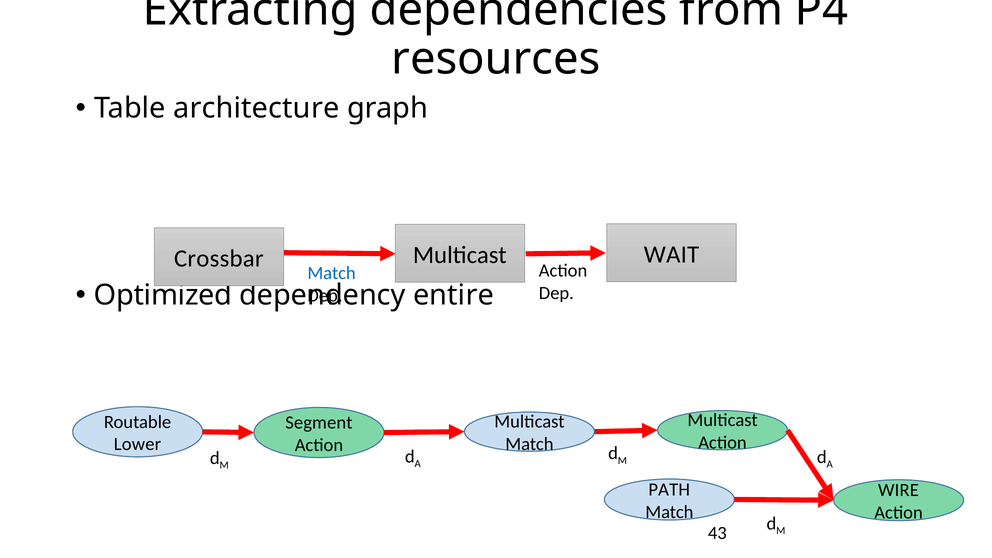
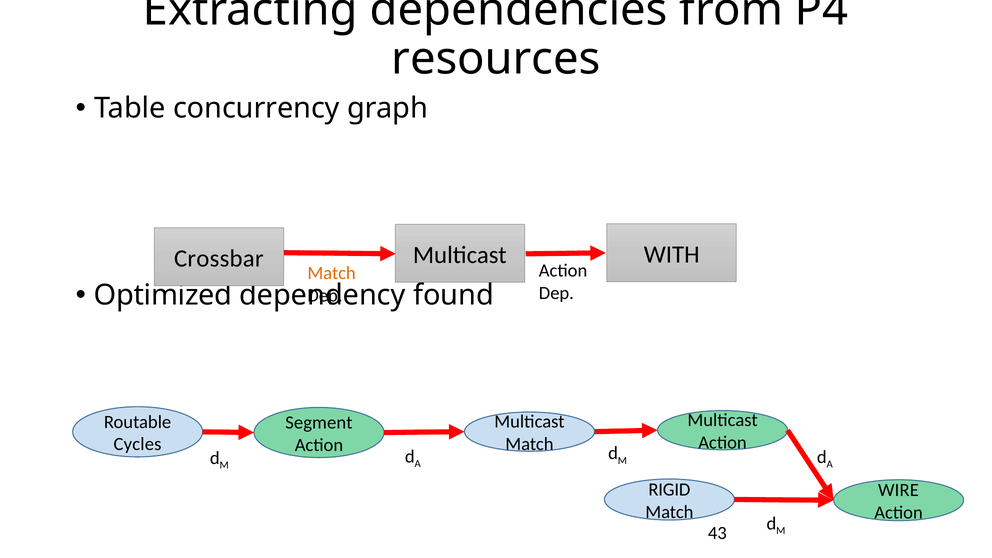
architecture: architecture -> concurrency (256, 108)
WAIT: WAIT -> WITH (672, 255)
Match colour: blue -> orange (332, 273)
entire: entire -> found (454, 295)
Lower: Lower -> Cycles (138, 444)
PATH: PATH -> RIGID (669, 490)
